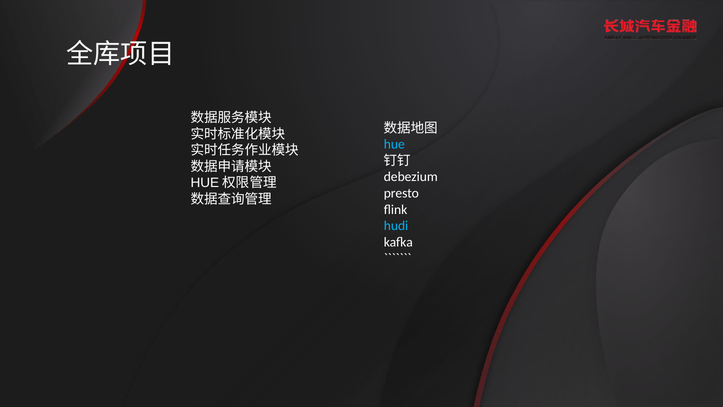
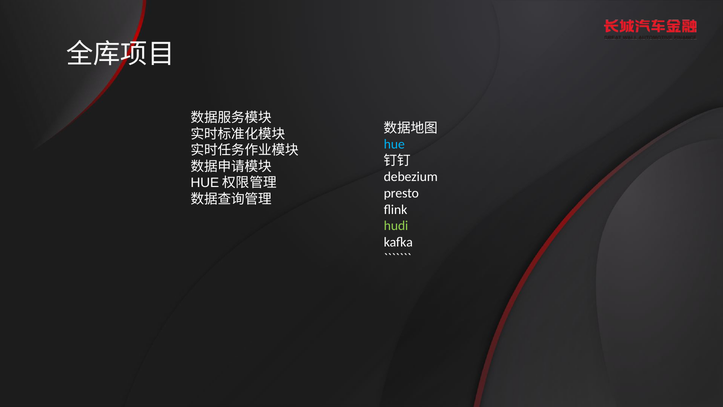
hudi colour: light blue -> light green (396, 226)
